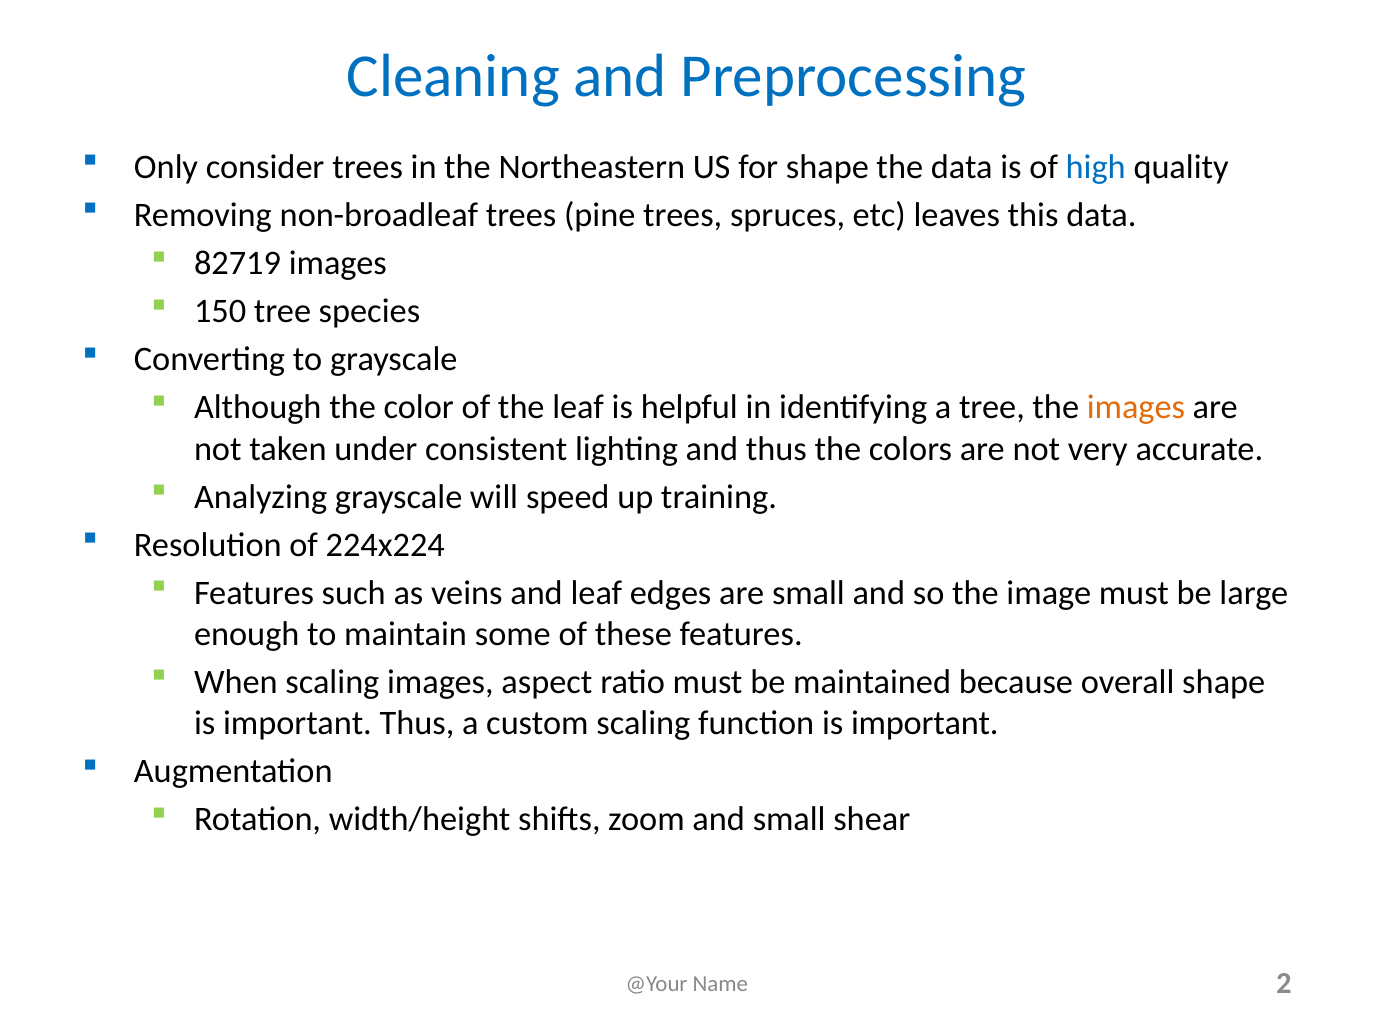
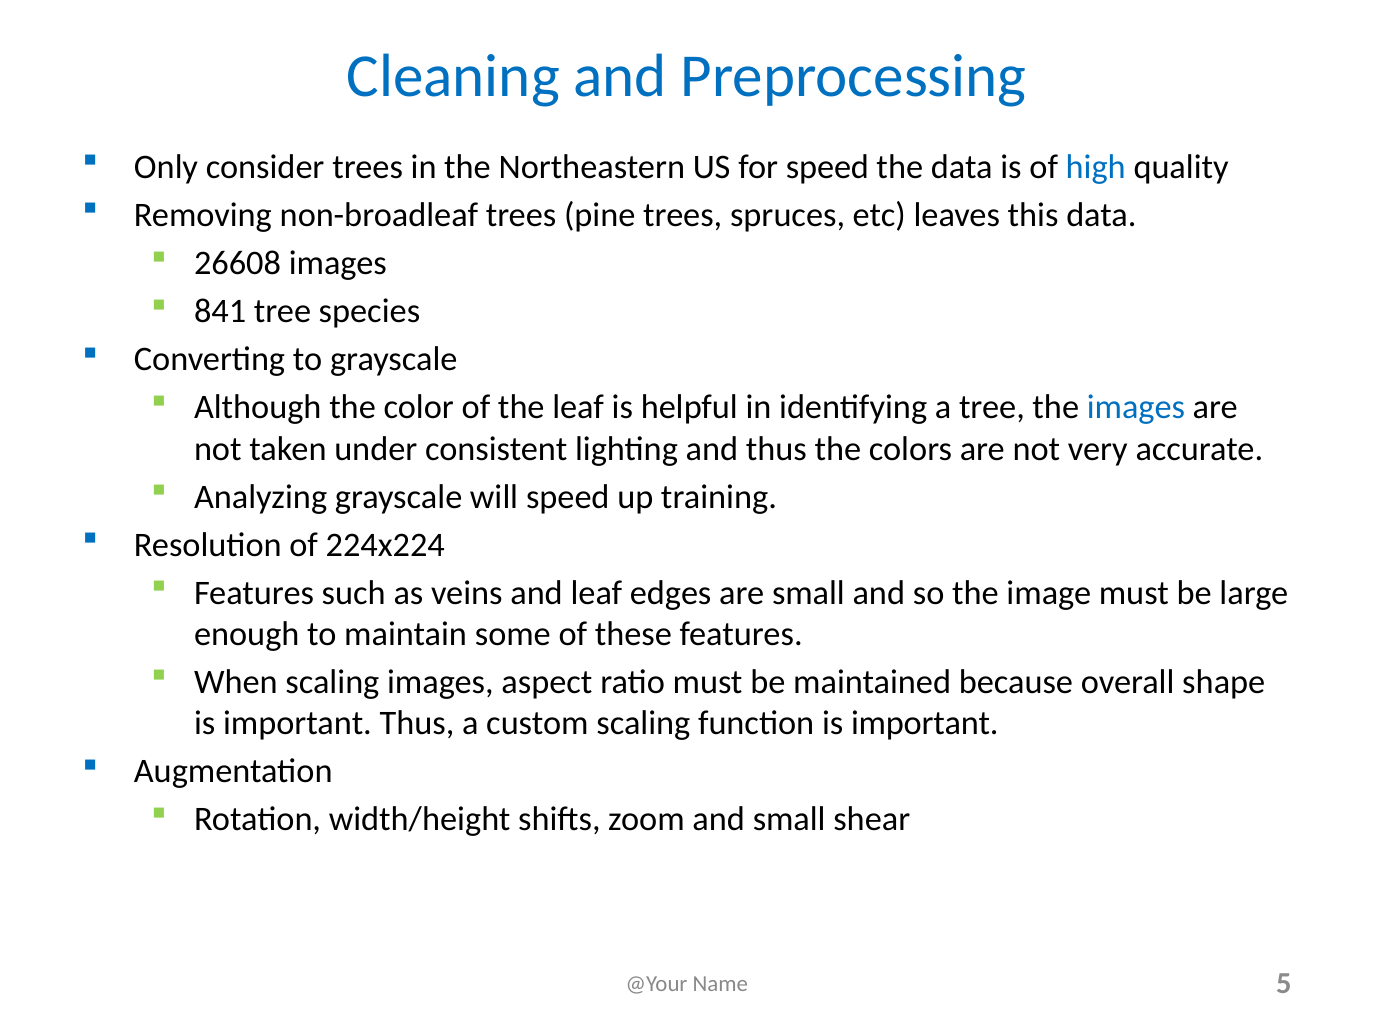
for shape: shape -> speed (827, 167)
82719: 82719 -> 26608 (238, 263)
150: 150 -> 841 (220, 312)
images colour: orange -> blue (1136, 408)
2: 2 -> 5 (1284, 984)
